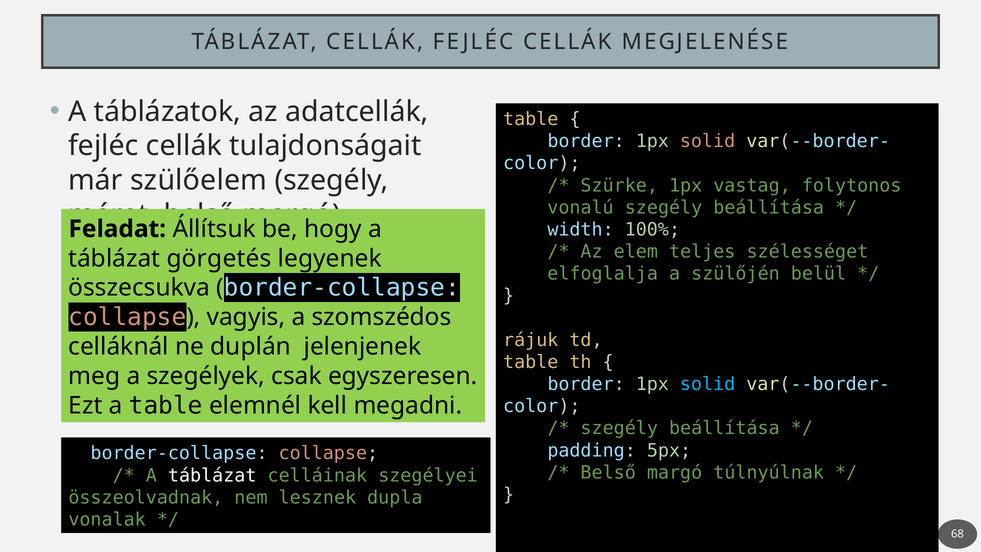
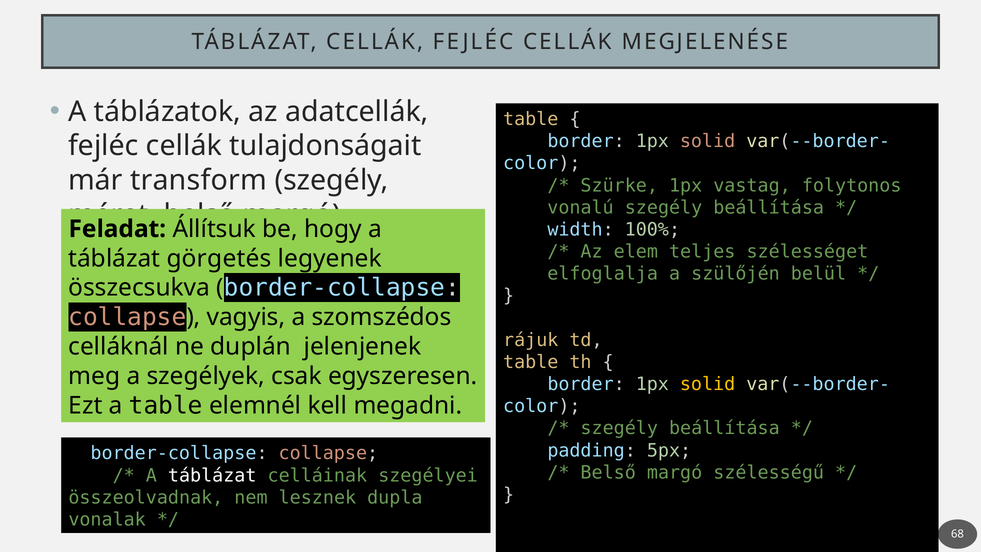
szülőelem: szülőelem -> transform (199, 180)
solid colour: light blue -> yellow (708, 384)
túlnyúlnak: túlnyúlnak -> szélességű (769, 472)
